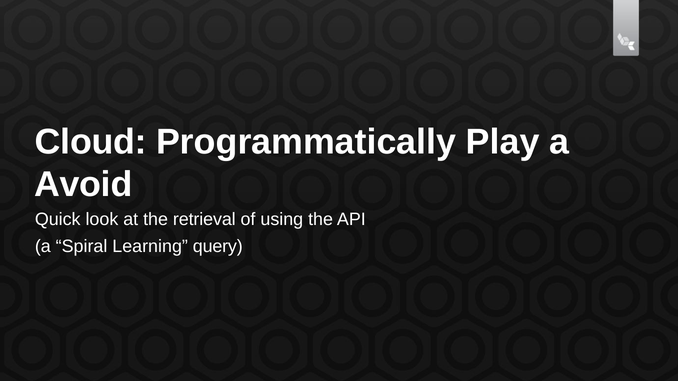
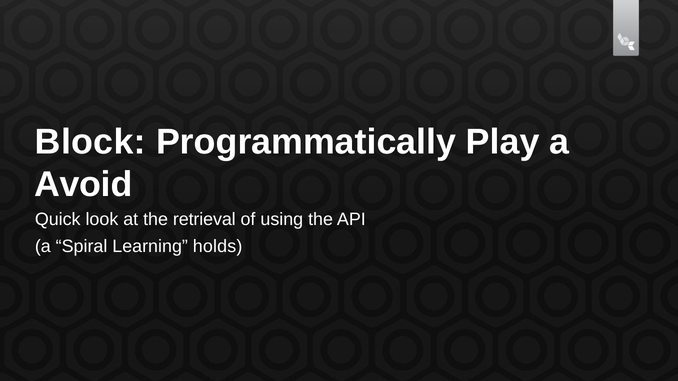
Cloud: Cloud -> Block (90, 142)
query: query -> holds (218, 247)
